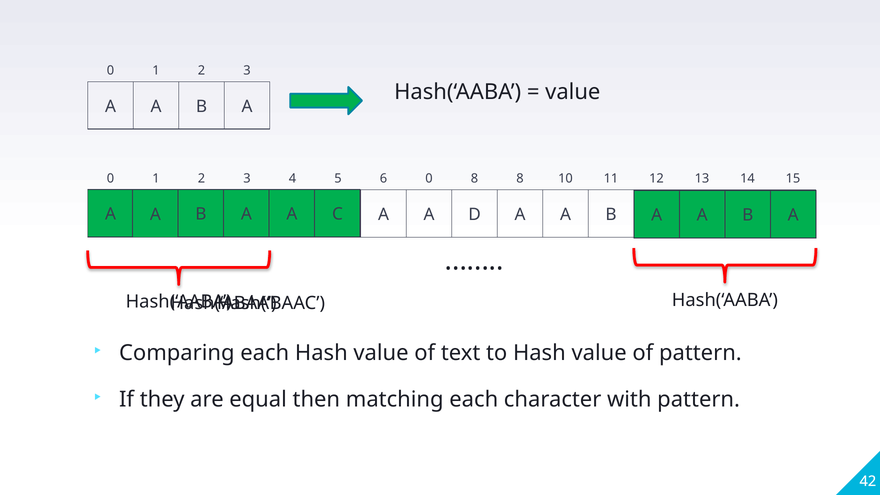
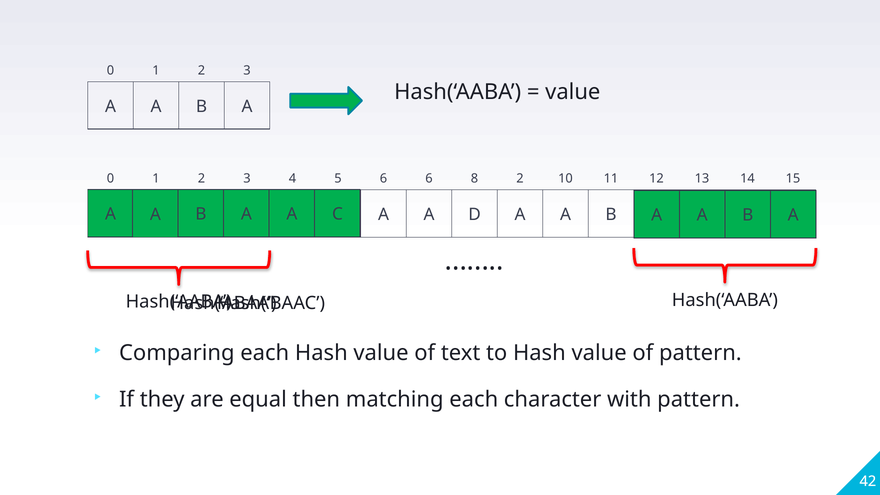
6 0: 0 -> 6 (429, 179)
8 8: 8 -> 2 (520, 179)
